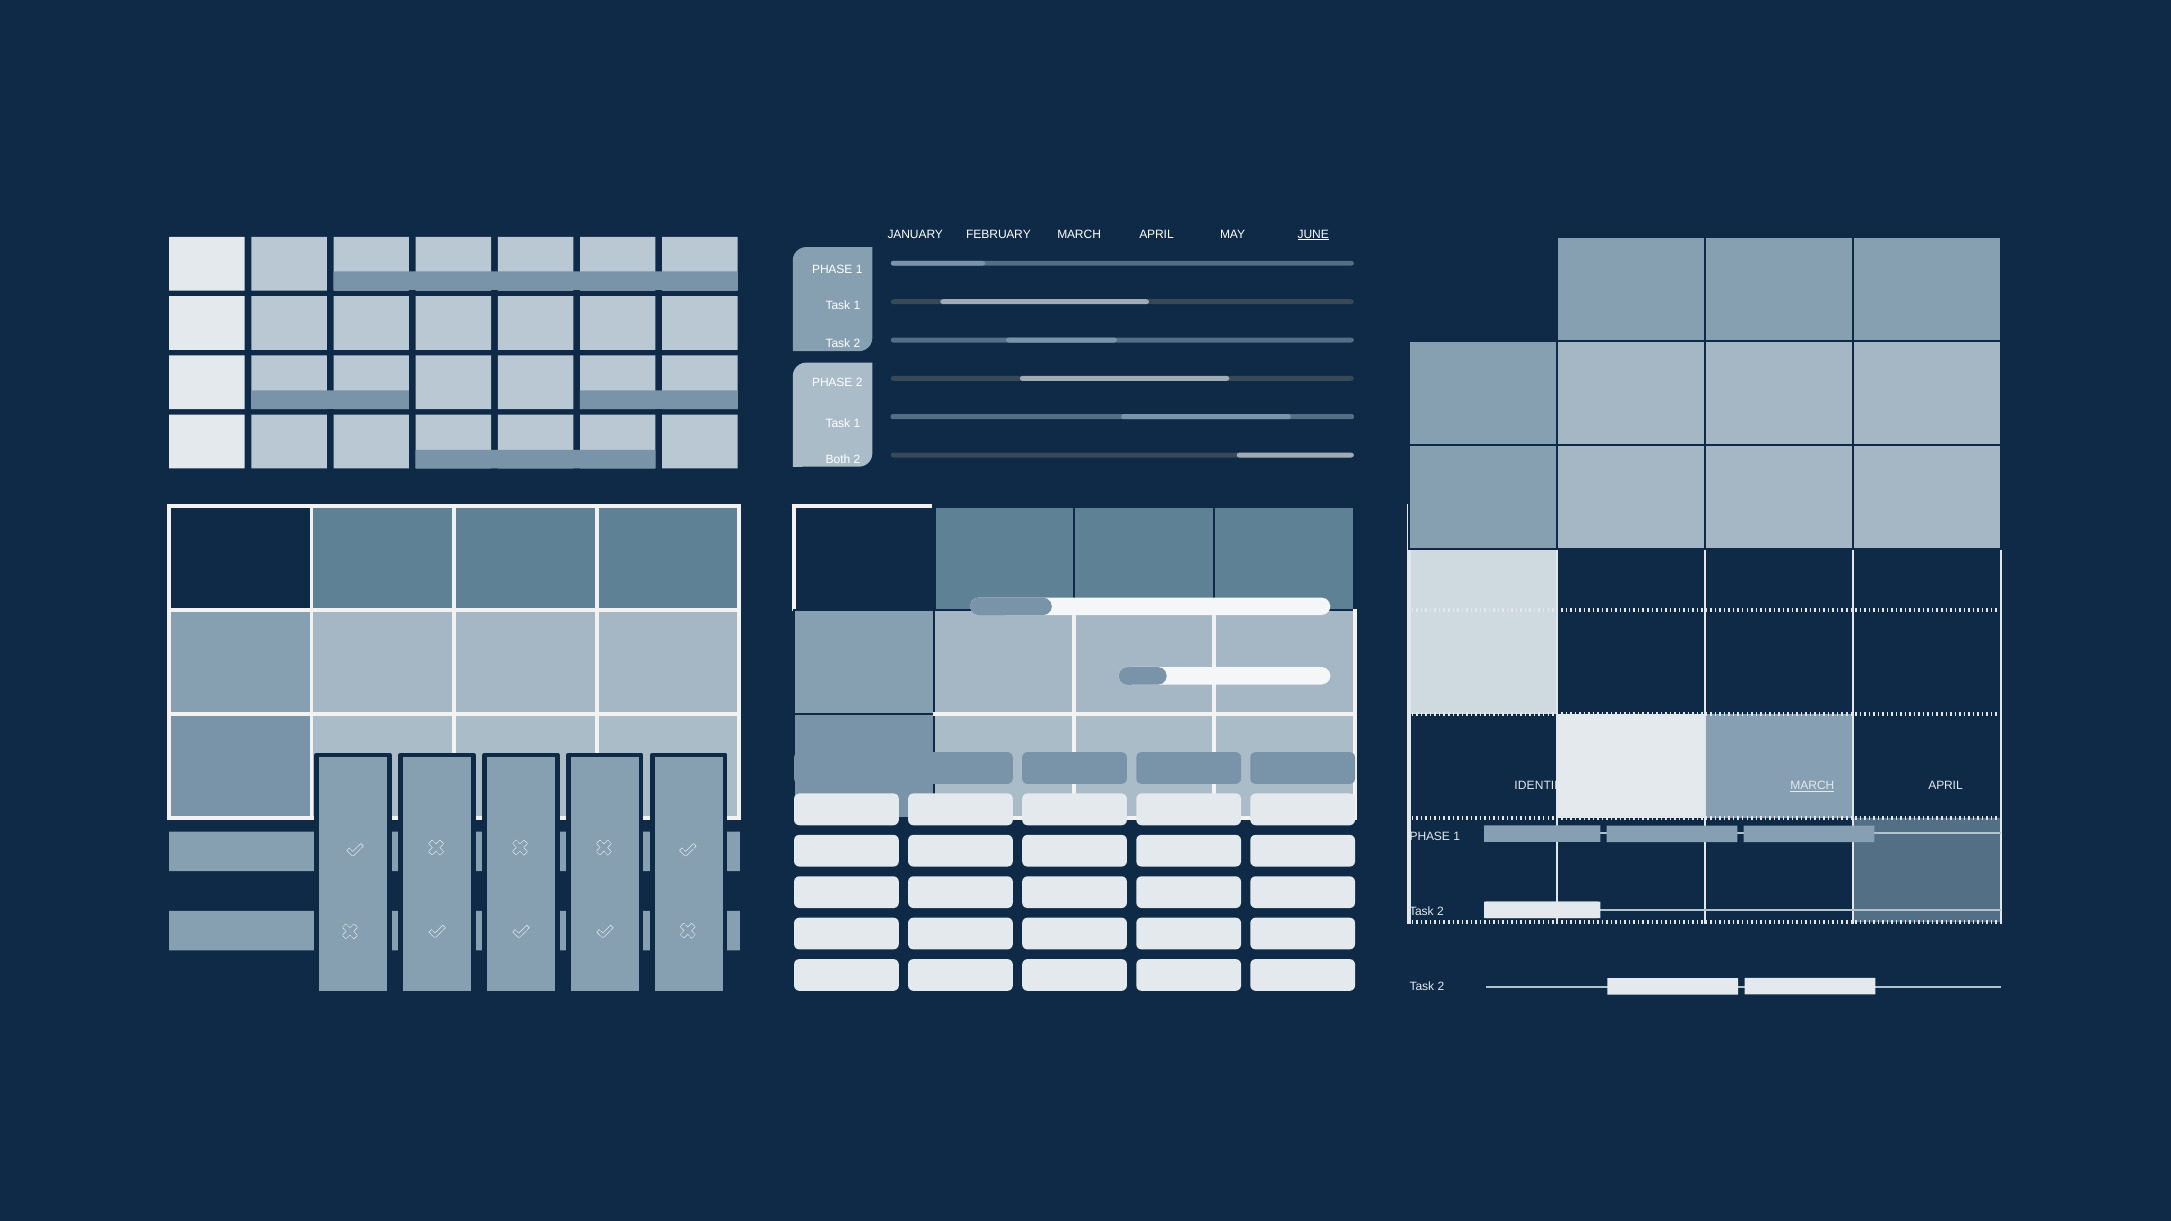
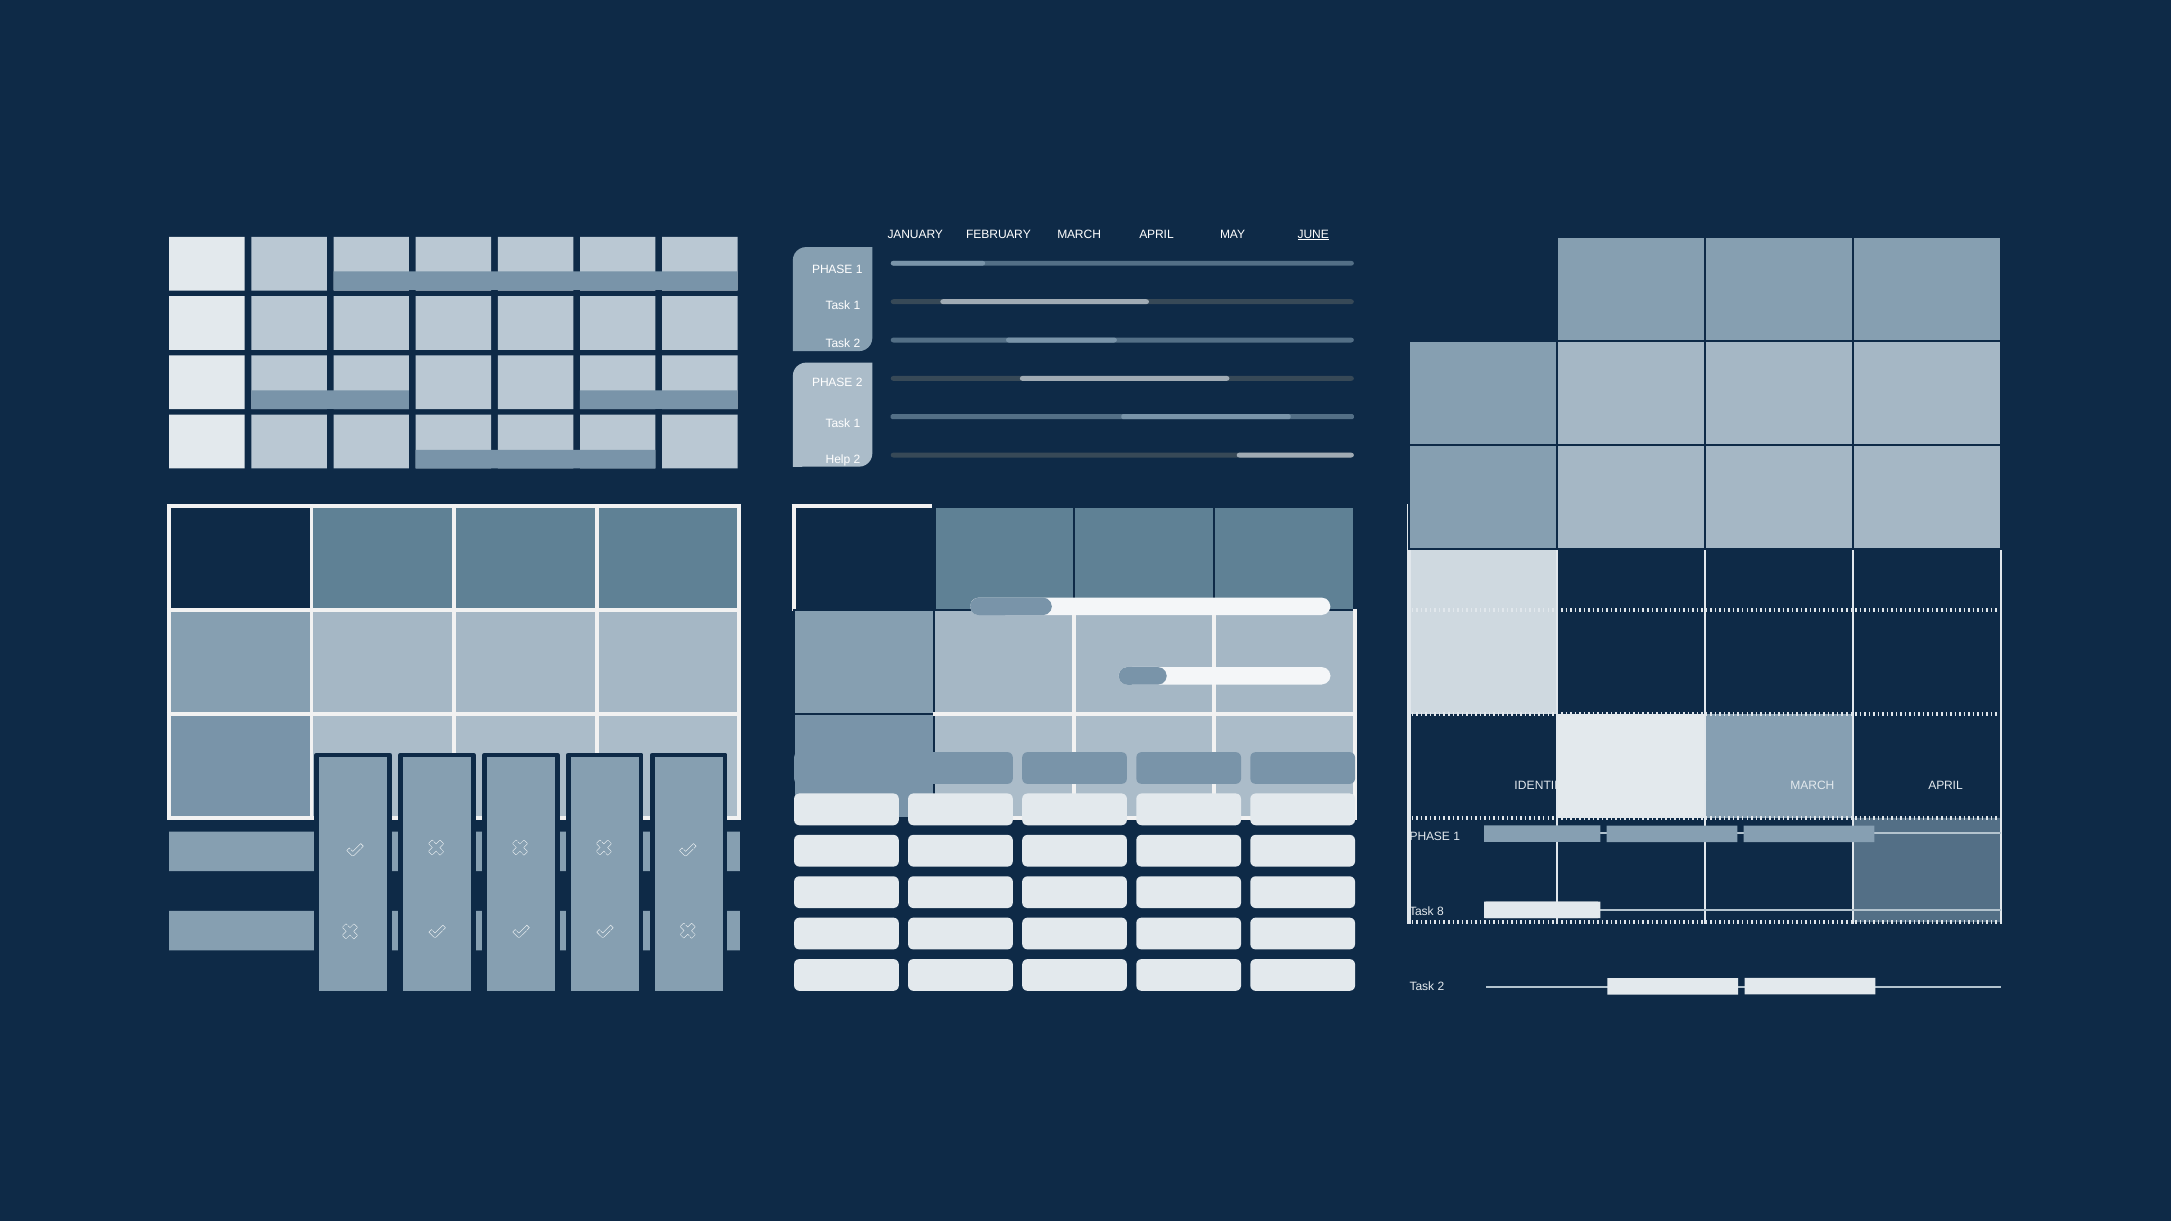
Both: Both -> Help (838, 460)
MARCH underline: present -> none (1812, 786)
2: 2 -> 8 (1440, 912)
